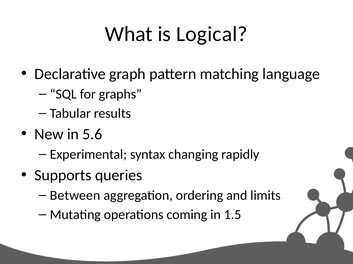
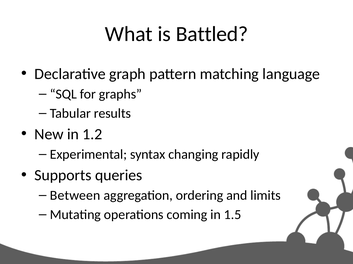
Logical: Logical -> Battled (212, 34)
5.6: 5.6 -> 1.2 (92, 134)
